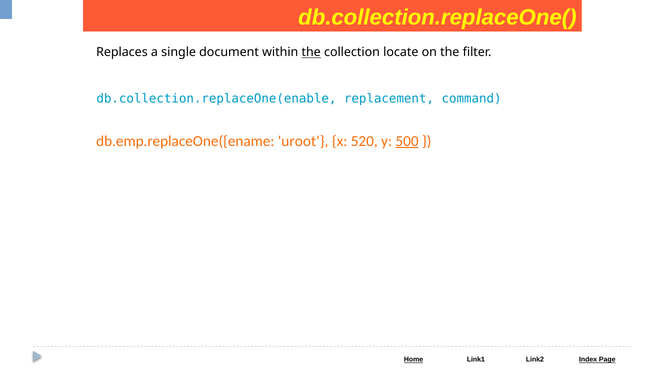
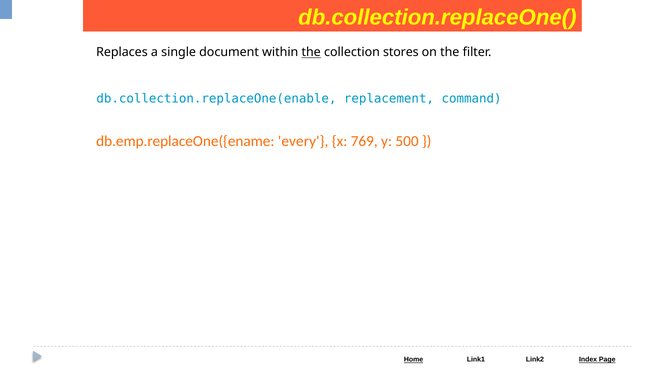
locate: locate -> stores (401, 52)
uroot: uroot -> every (303, 141)
520: 520 -> 769 (364, 141)
500 underline: present -> none (407, 141)
